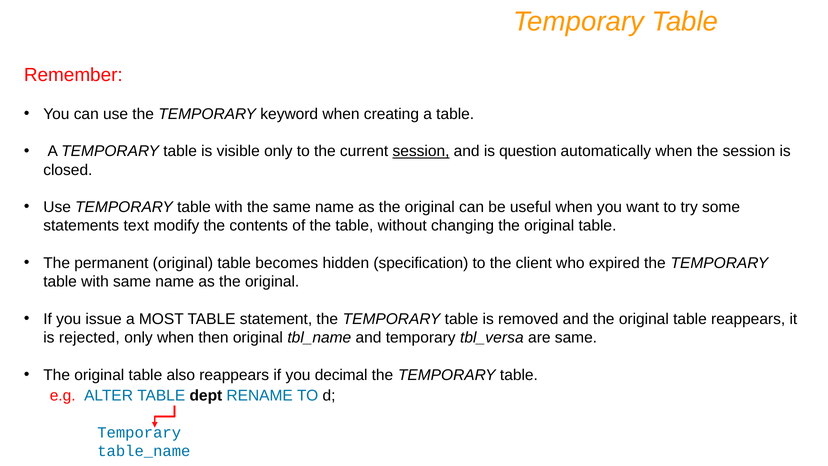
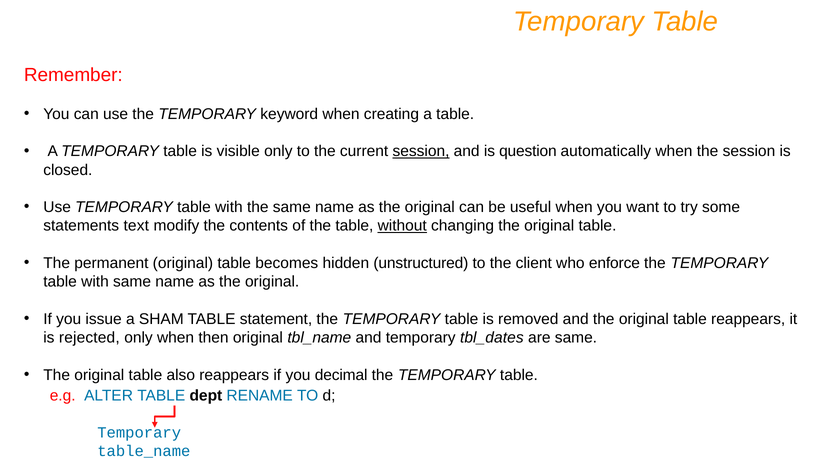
without underline: none -> present (402, 226)
specification: specification -> unstructured (421, 263)
expired: expired -> enforce (614, 263)
MOST: MOST -> SHAM (161, 319)
tbl_versa: tbl_versa -> tbl_dates (492, 337)
